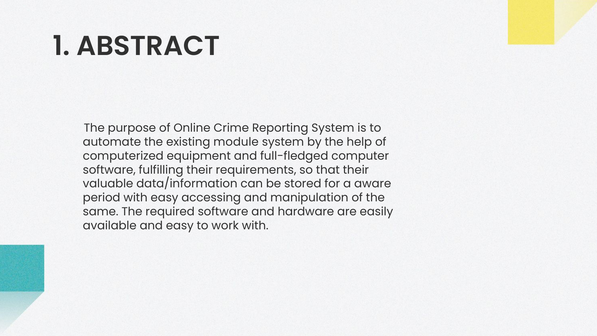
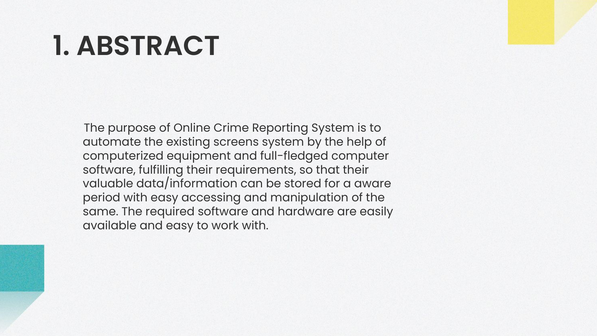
module: module -> screens (236, 142)
